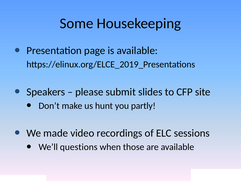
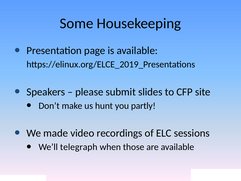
questions: questions -> telegraph (79, 147)
